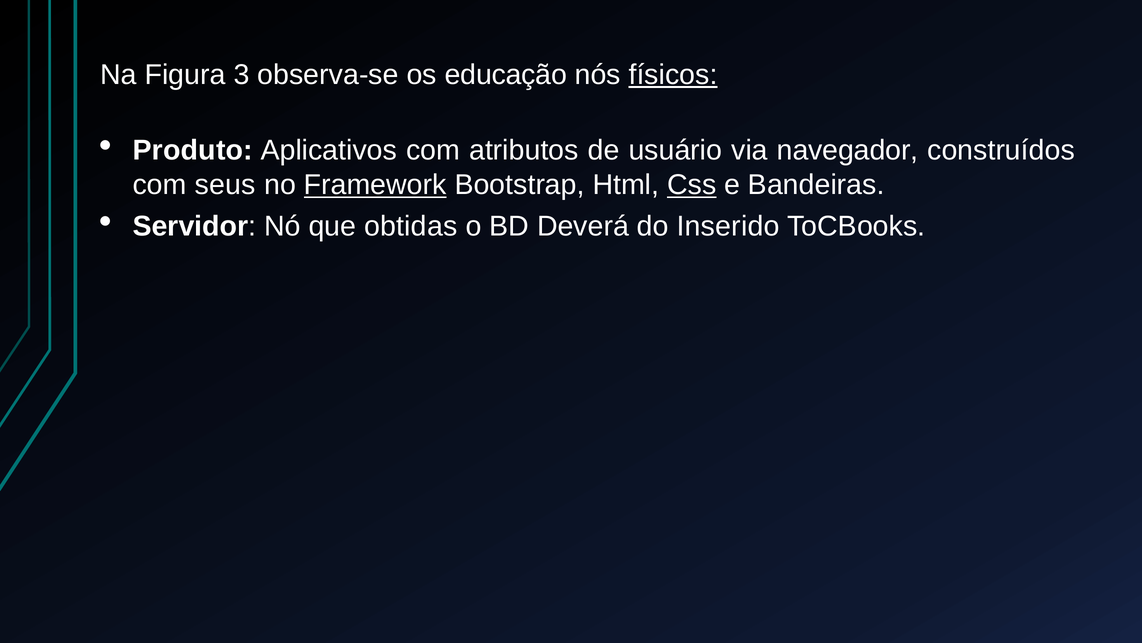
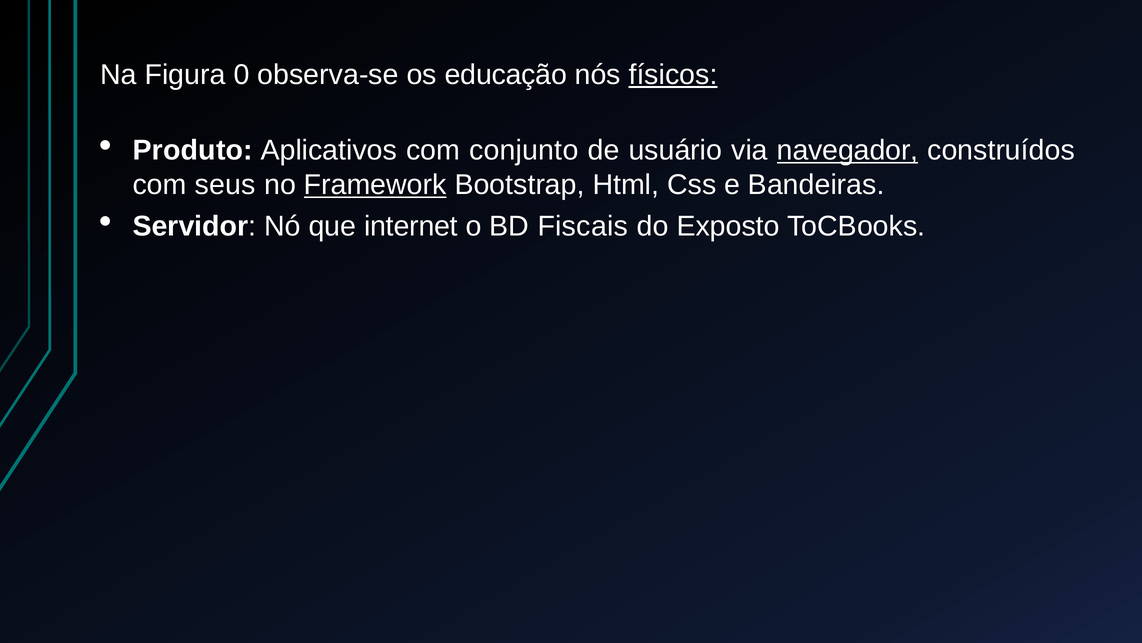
3: 3 -> 0 (242, 75)
atributos: atributos -> conjunto (524, 150)
navegador underline: none -> present (848, 150)
Css underline: present -> none (692, 185)
obtidas: obtidas -> internet (411, 226)
Deverá: Deverá -> Fiscais (583, 226)
Inserido: Inserido -> Exposto (728, 226)
